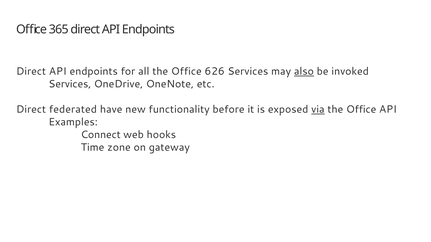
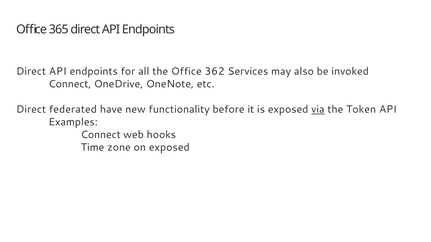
626: 626 -> 362 (215, 72)
also underline: present -> none (304, 72)
Services: Services -> Connect (70, 84)
Office: Office -> Token (361, 110)
on gateway: gateway -> exposed (169, 148)
